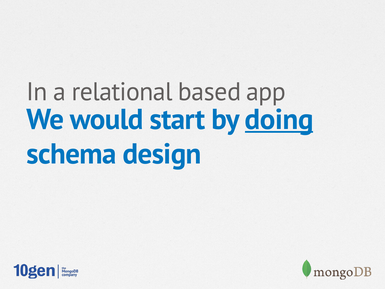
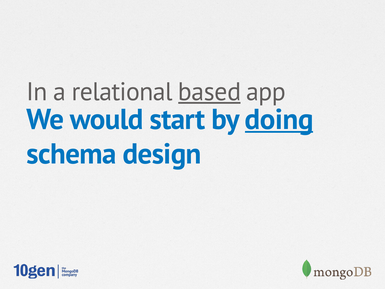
based underline: none -> present (209, 92)
